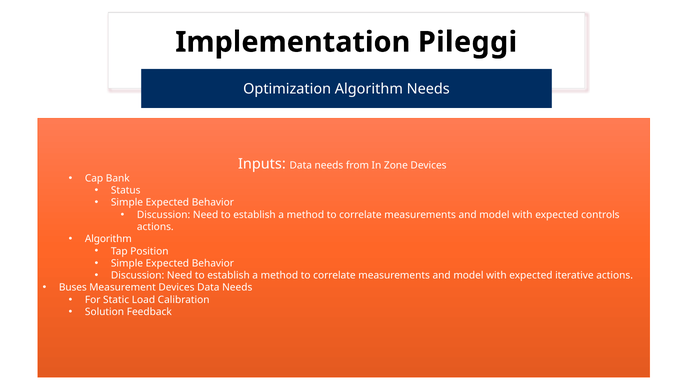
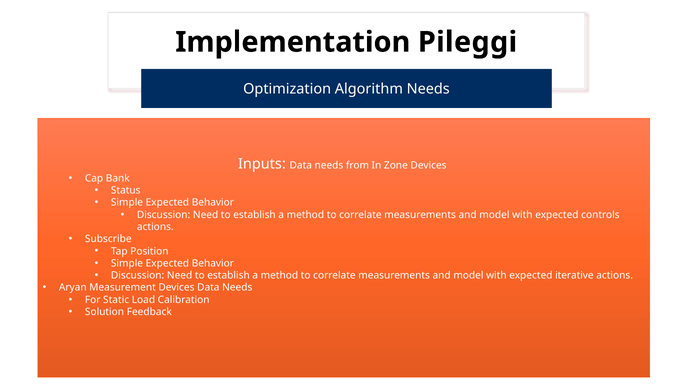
Algorithm: Algorithm -> Subscribe (108, 239)
Buses: Buses -> Aryan (73, 287)
